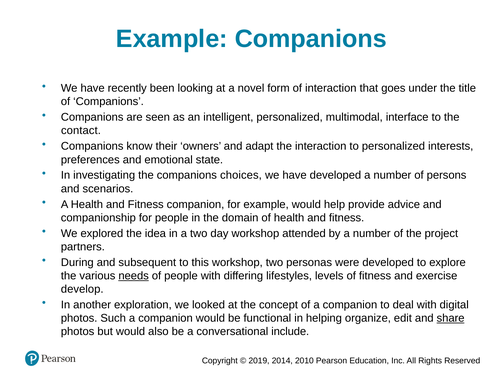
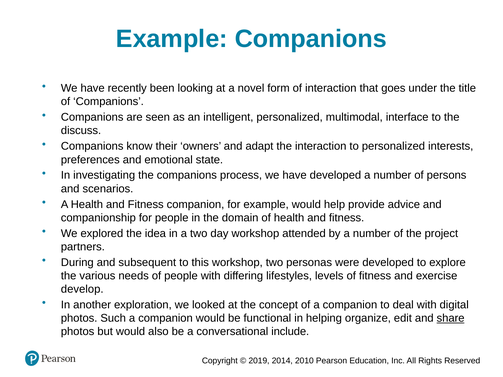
contact: contact -> discuss (81, 131)
choices: choices -> process (241, 175)
needs underline: present -> none (134, 276)
